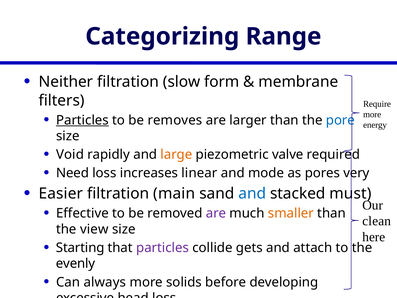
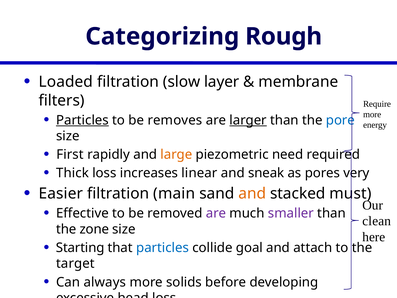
Range: Range -> Rough (284, 36)
Neither: Neither -> Loaded (66, 82)
form: form -> layer (222, 82)
larger underline: none -> present (248, 120)
Void: Void -> First (70, 154)
valve: valve -> need (288, 154)
Need: Need -> Thick (72, 173)
mode: mode -> sneak (266, 173)
and colour: blue -> orange (252, 193)
smaller colour: orange -> purple (291, 213)
view: view -> zone (94, 229)
particles colour: purple -> blue (163, 248)
gets: gets -> goal (249, 248)
evenly: evenly -> target (75, 263)
